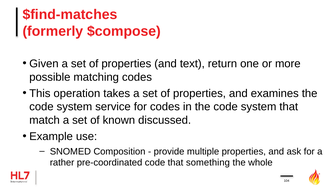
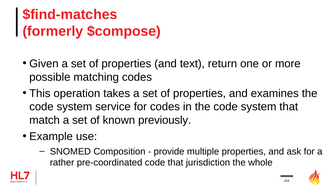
discussed: discussed -> previously (165, 120)
something: something -> jurisdiction (208, 163)
